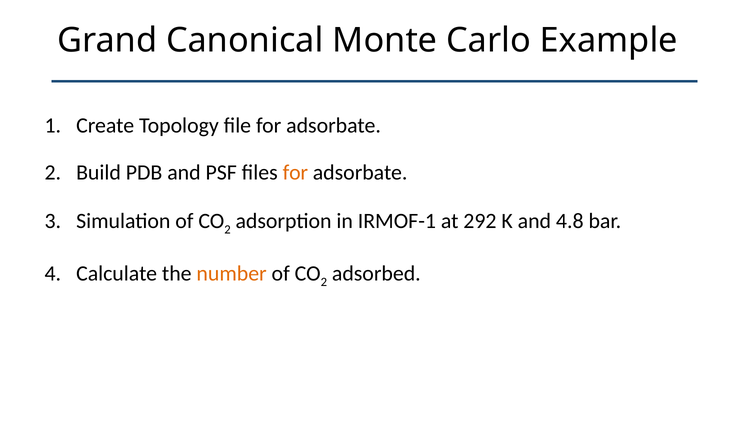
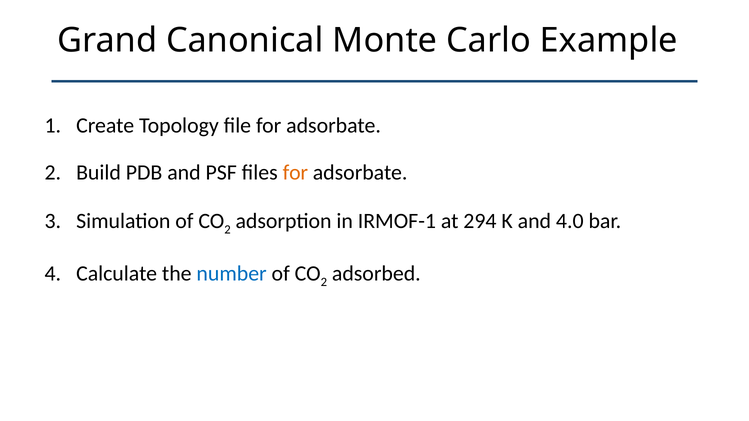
292: 292 -> 294 (480, 221)
4.8: 4.8 -> 4.0 (570, 221)
number colour: orange -> blue (232, 274)
